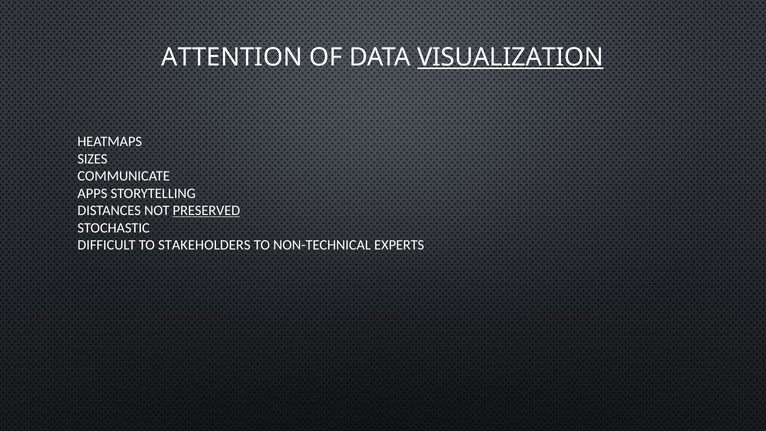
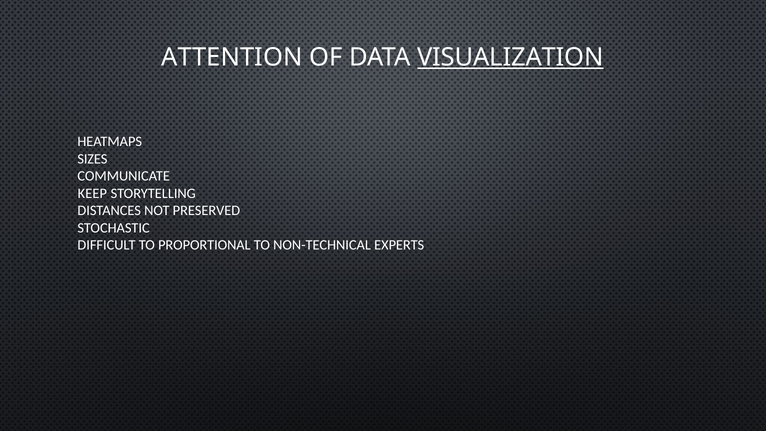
APPS: APPS -> KEEP (92, 193)
PRESERVED underline: present -> none (206, 211)
STAKEHOLDERS: STAKEHOLDERS -> PROPORTIONAL (204, 245)
